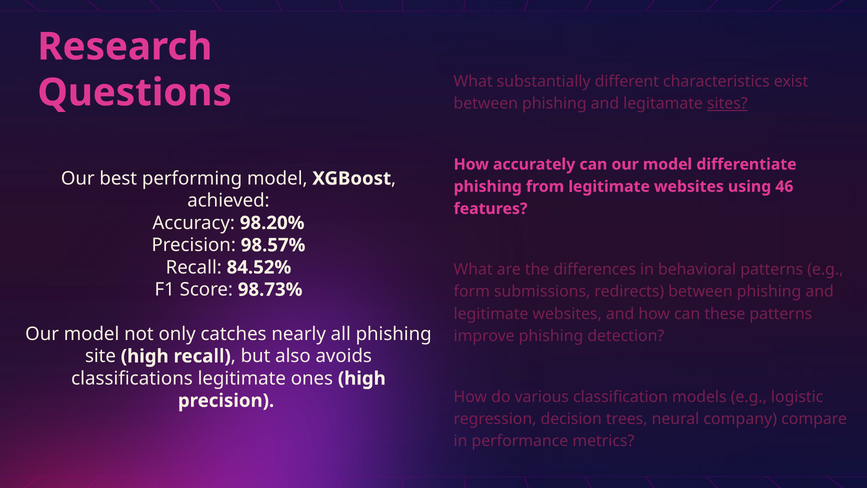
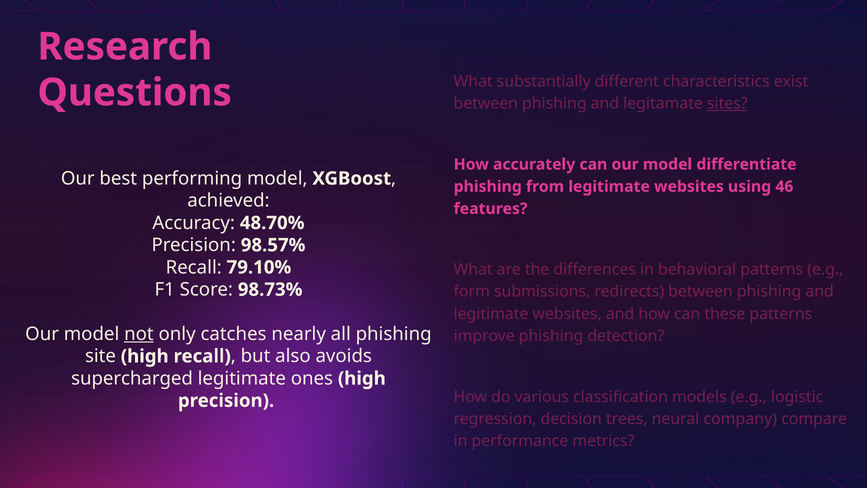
98.20%: 98.20% -> 48.70% (272, 223)
84.52%: 84.52% -> 79.10% (259, 267)
not underline: none -> present (139, 334)
classifications: classifications -> supercharged (132, 378)
